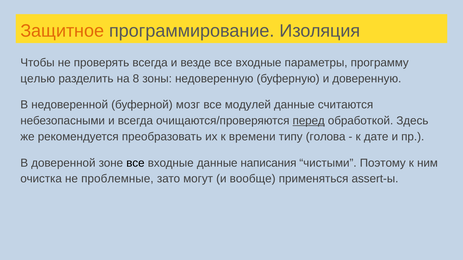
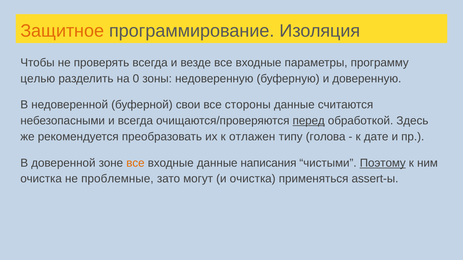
8: 8 -> 0 (136, 79)
мозг: мозг -> свои (188, 105)
модулей: модулей -> стороны (248, 105)
времени: времени -> отлажен (252, 137)
все colour: black -> orange (135, 163)
Поэтому underline: none -> present (383, 163)
и вообще: вообще -> очистка (253, 179)
